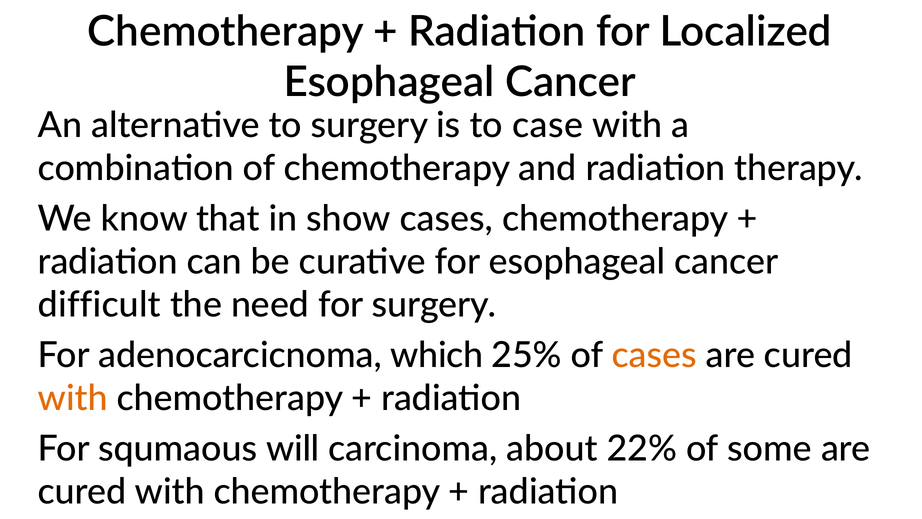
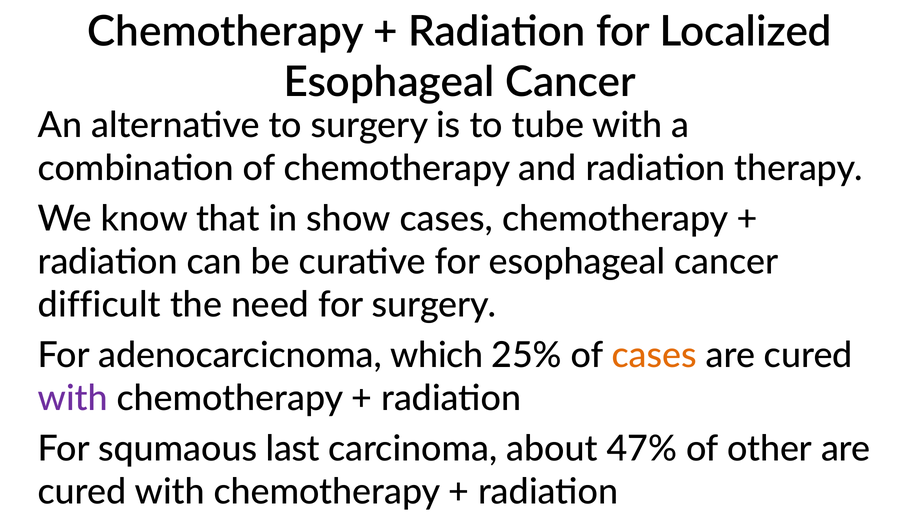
case: case -> tube (548, 125)
with colour: orange -> purple (73, 398)
will: will -> last (293, 448)
22%: 22% -> 47% (642, 448)
some: some -> other (770, 448)
